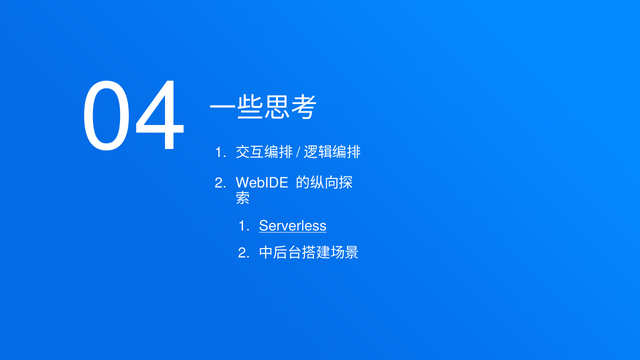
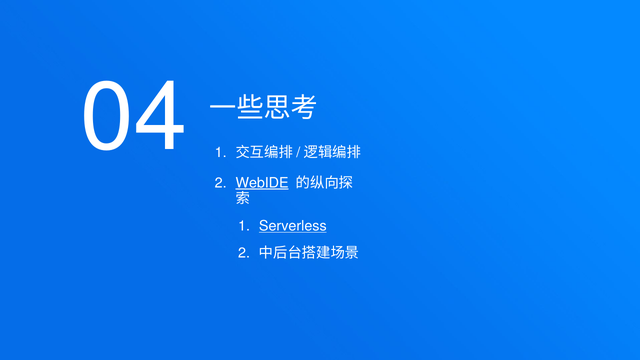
WebIDE underline: none -> present (262, 183)
